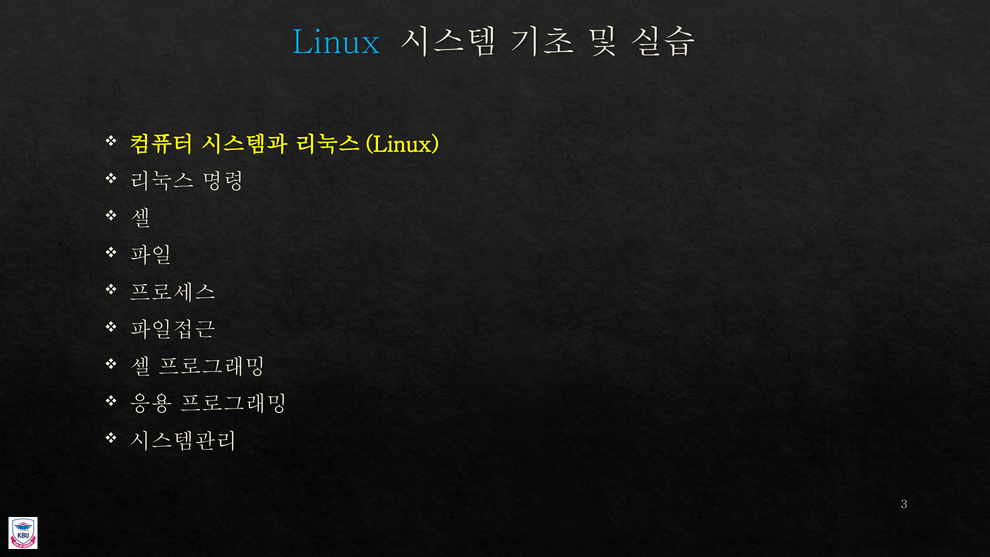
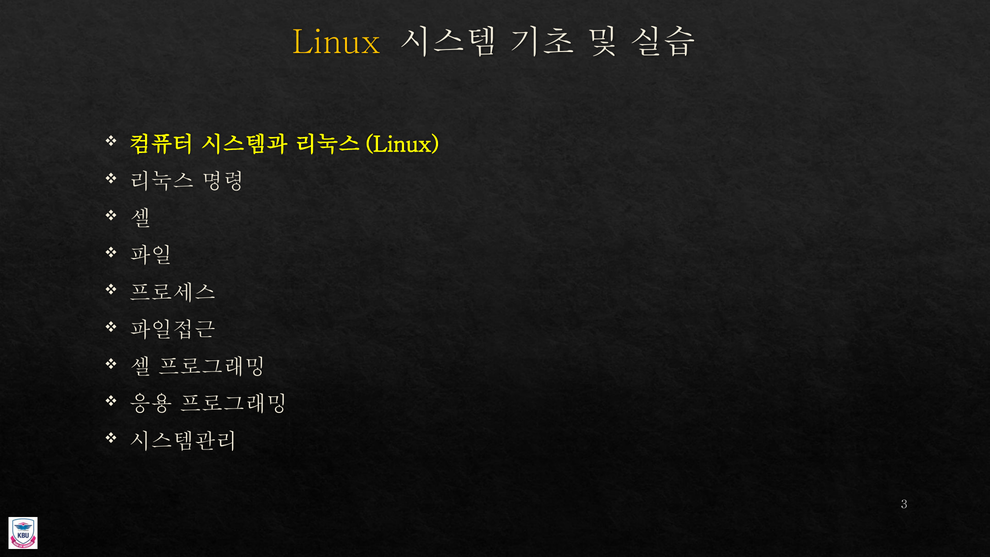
Linux colour: light blue -> yellow (336, 42)
